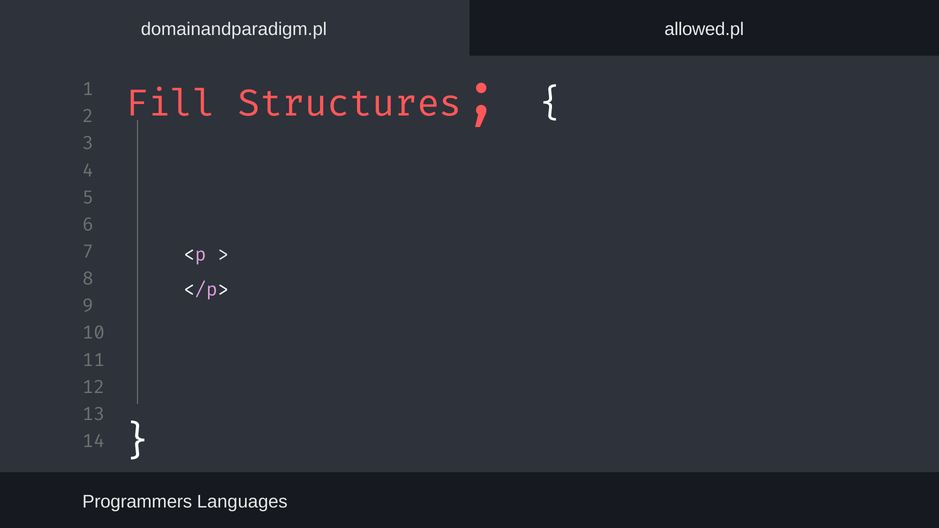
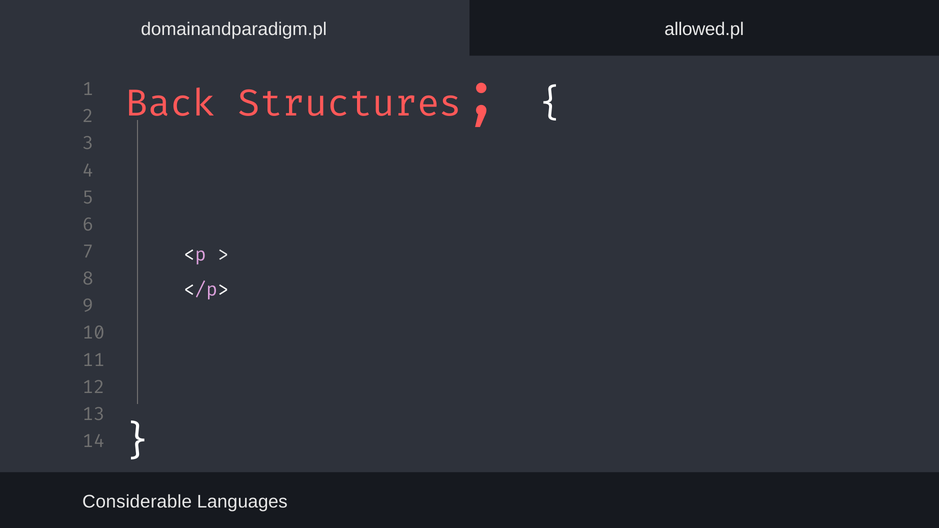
Fill: Fill -> Back (170, 104)
Programmers: Programmers -> Considerable (137, 502)
